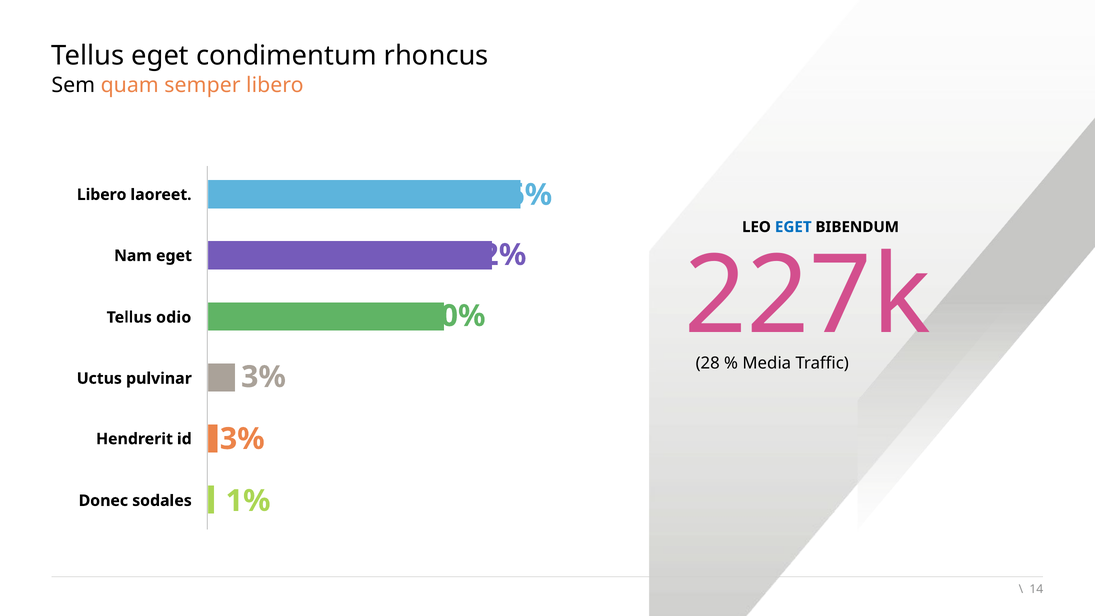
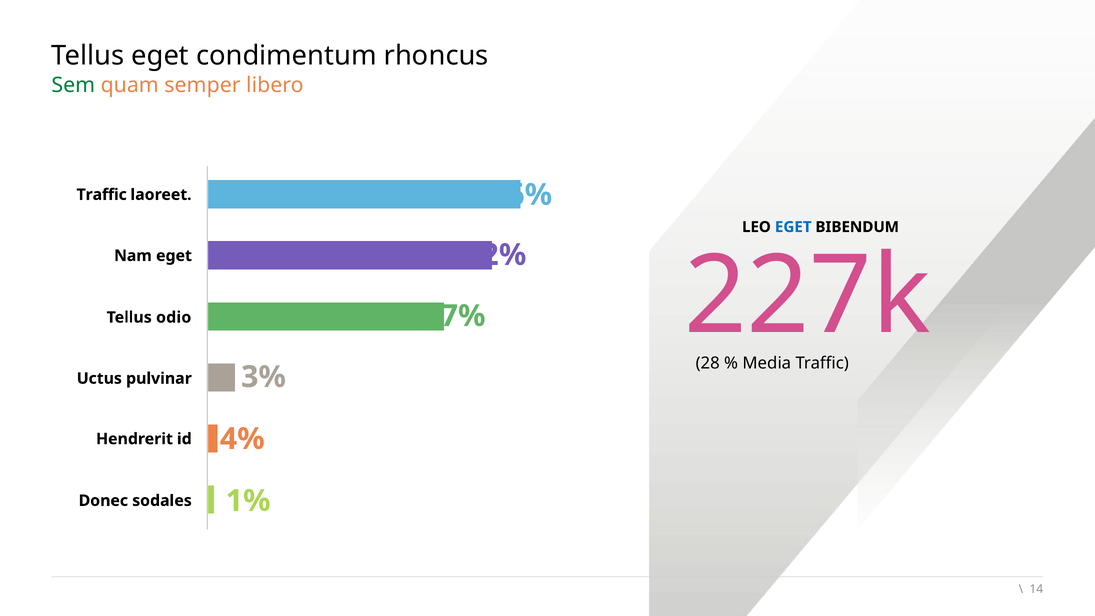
Sem colour: black -> green (73, 85)
Libero: Libero -> Traffic (102, 195)
30%: 30% -> 57% (454, 316)
3%: 3% -> 4% (242, 439)
